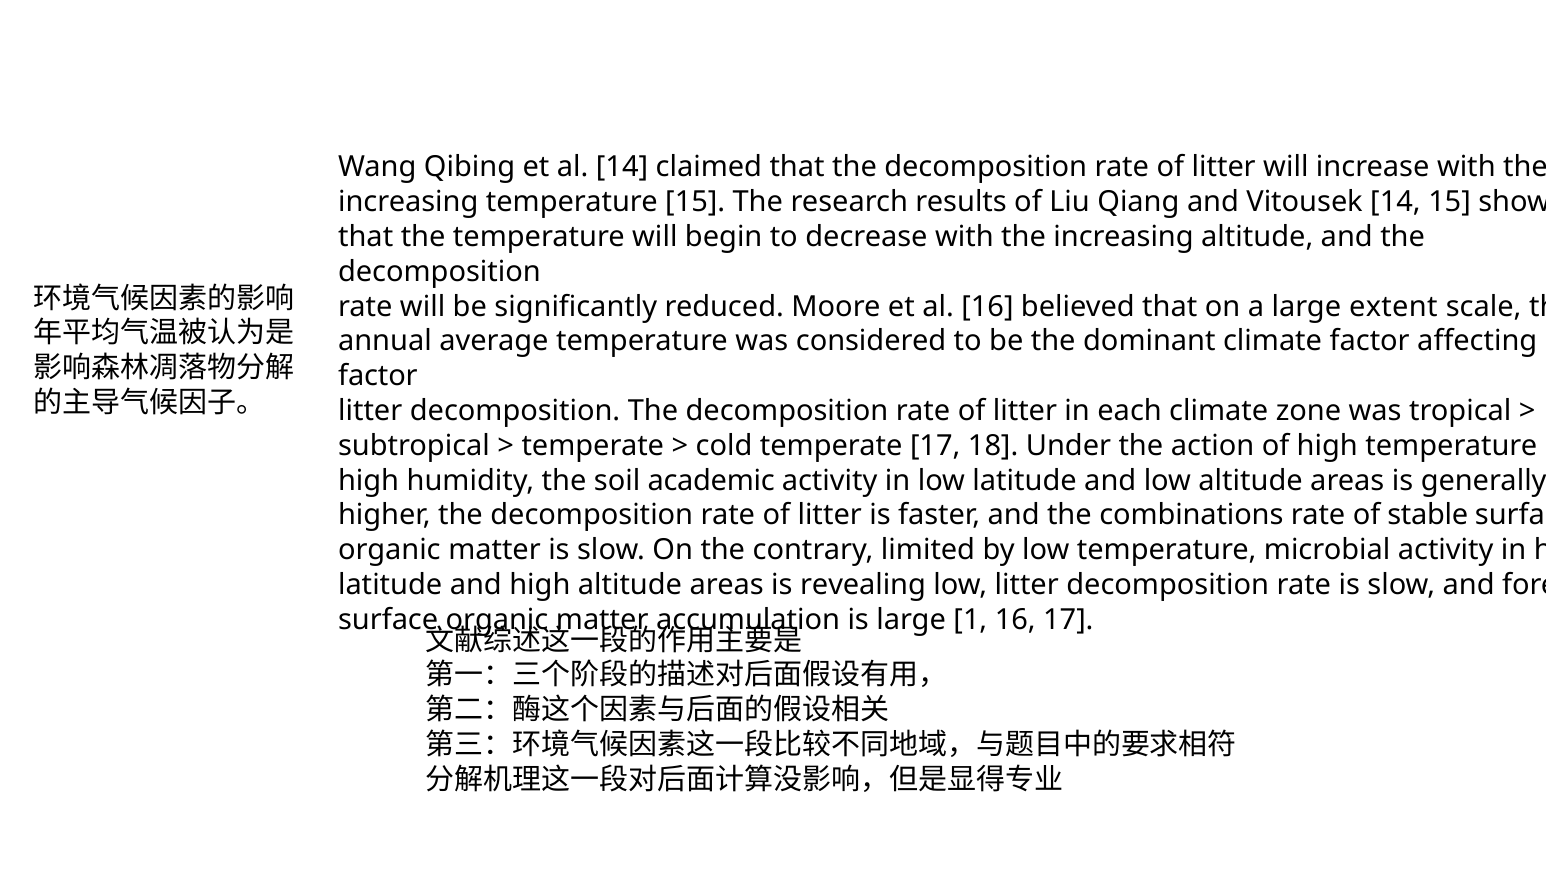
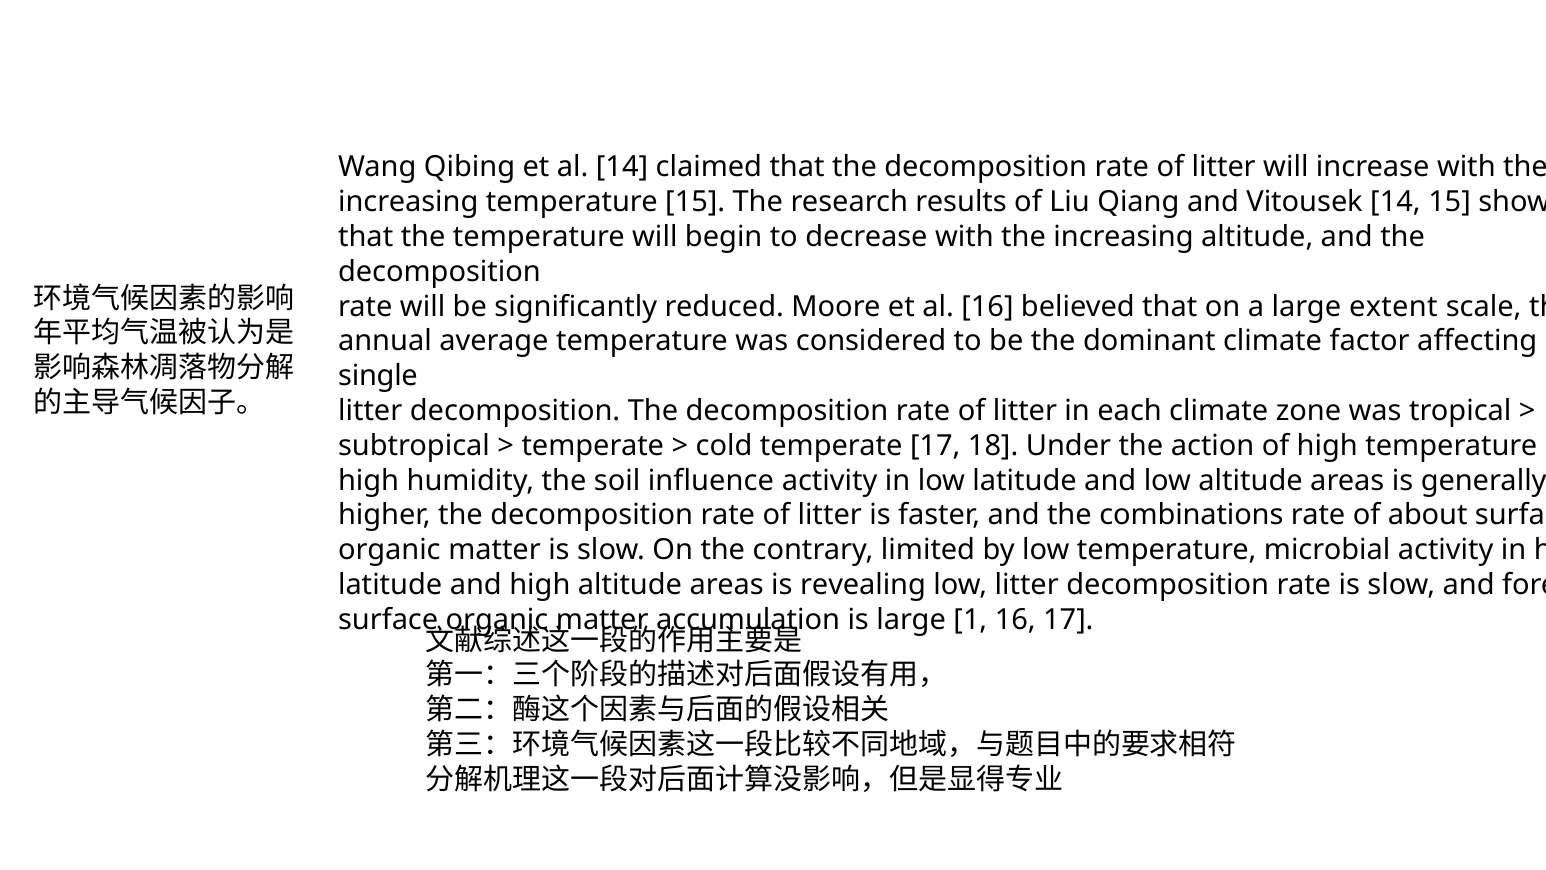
factor: factor -> single (378, 376)
academic: academic -> influence (711, 480)
stable: stable -> about (1428, 515)
